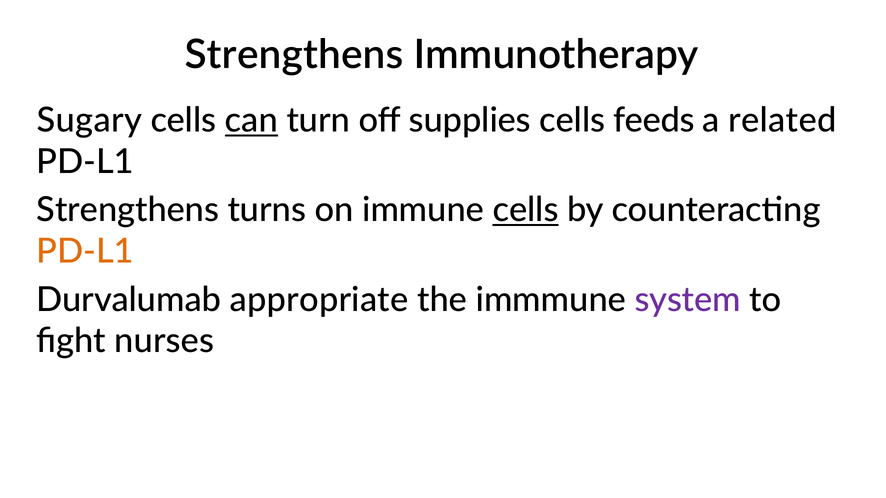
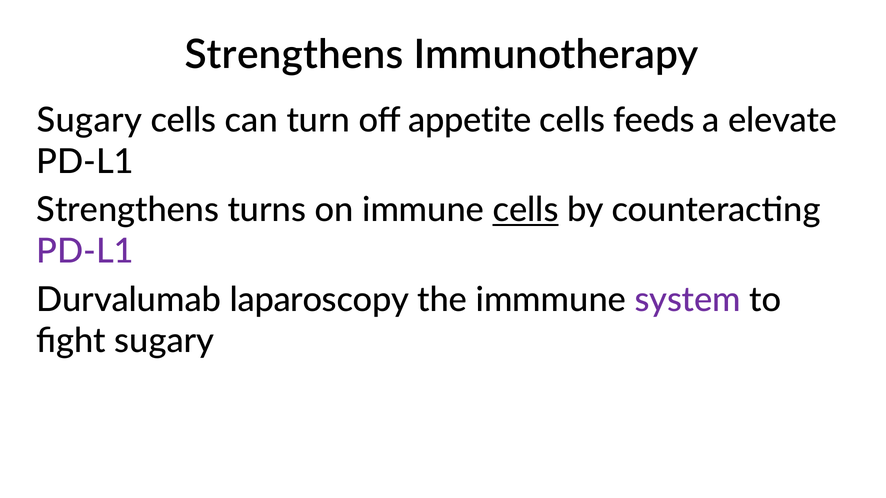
can underline: present -> none (251, 121)
supplies: supplies -> appetite (470, 121)
related: related -> elevate (783, 121)
PD-L1 colour: orange -> purple (85, 252)
appropriate: appropriate -> laparoscopy (319, 300)
fight nurses: nurses -> sugary (164, 341)
